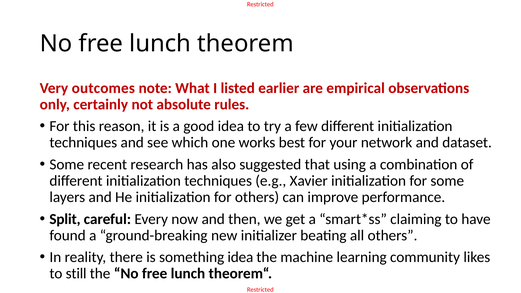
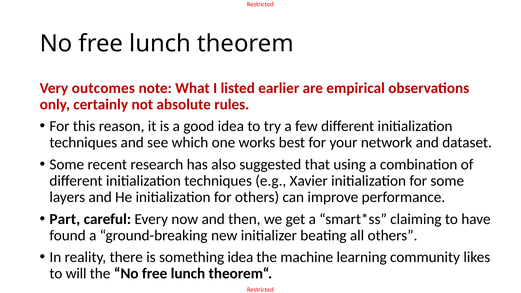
Split: Split -> Part (65, 219)
still: still -> will (76, 274)
